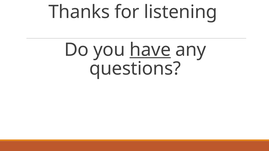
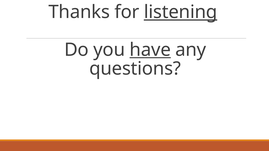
listening underline: none -> present (181, 12)
